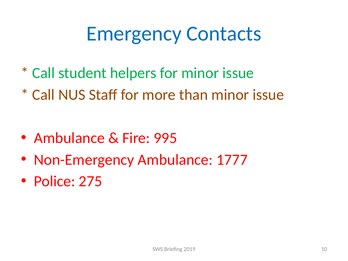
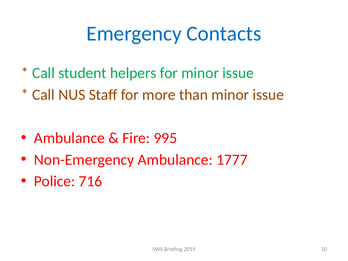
275: 275 -> 716 (90, 181)
